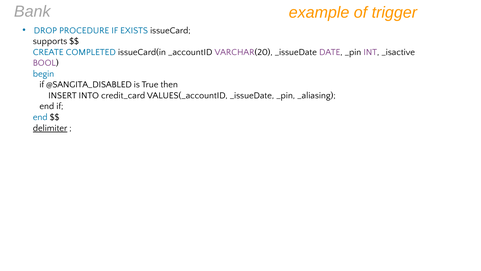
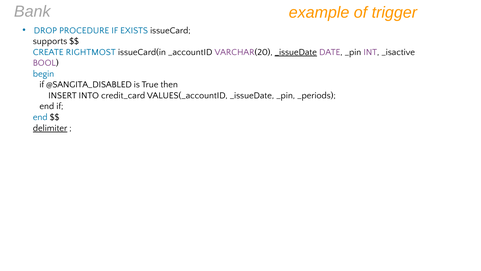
COMPLETED: COMPLETED -> RIGHTMOST (91, 52)
_issueDate underline: none -> present (296, 52)
_aliasing: _aliasing -> _periods (316, 95)
